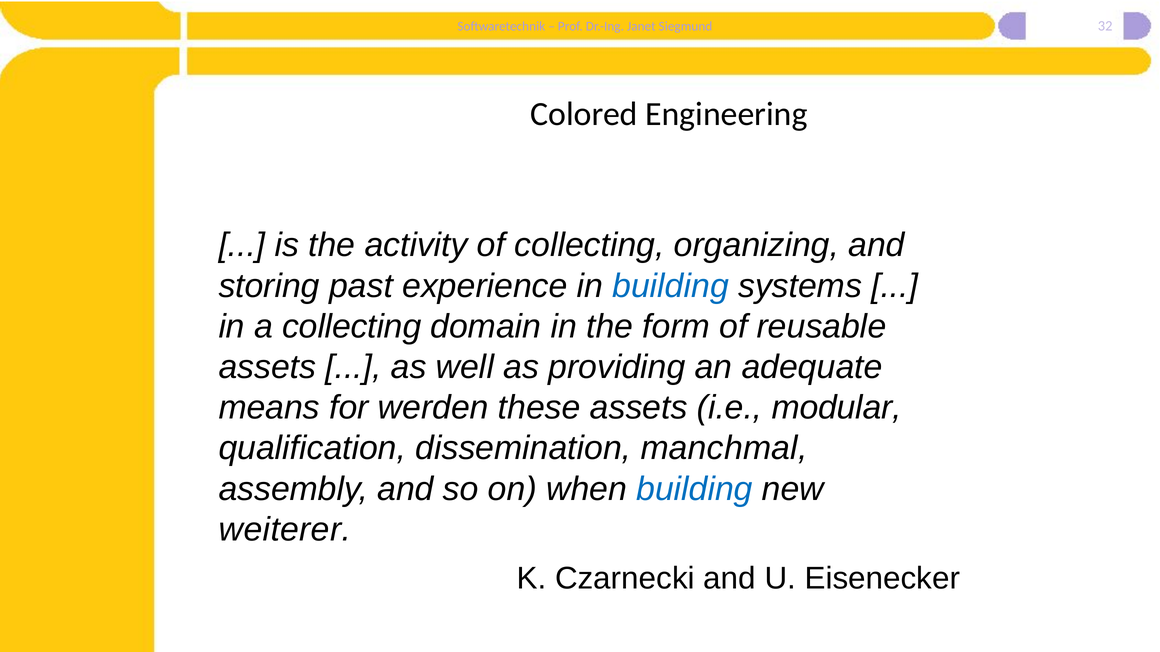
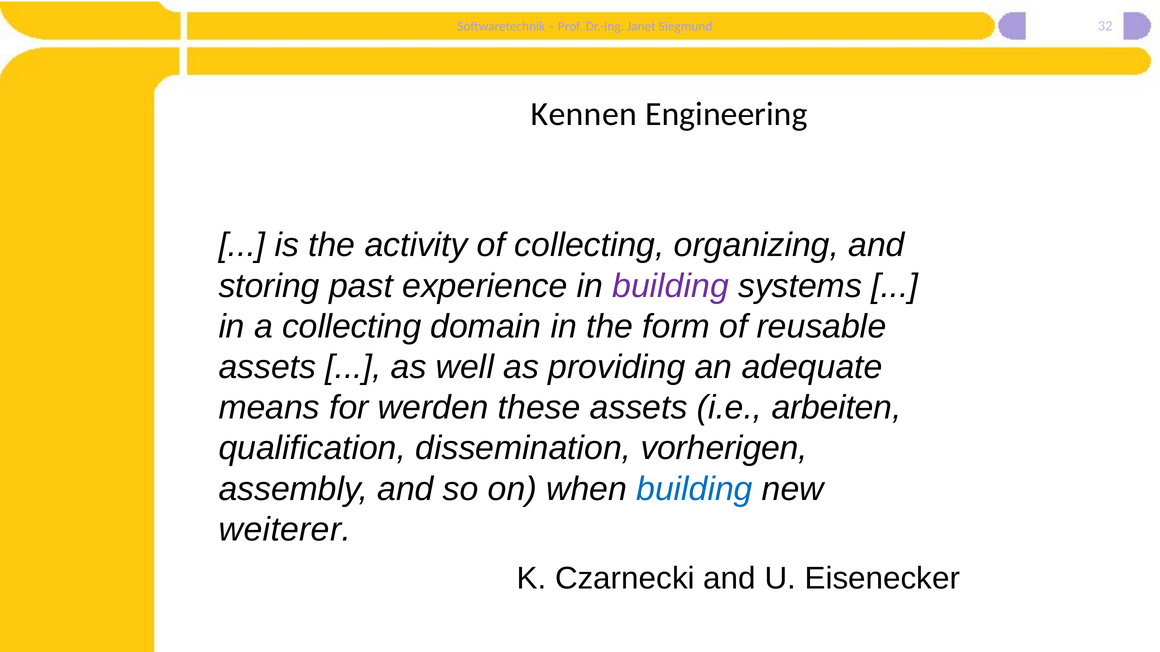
Colored: Colored -> Kennen (584, 114)
building colour: blue -> purple (671, 286)
modular: modular -> arbeiten (837, 408)
manchmal: manchmal -> vorherigen (724, 449)
